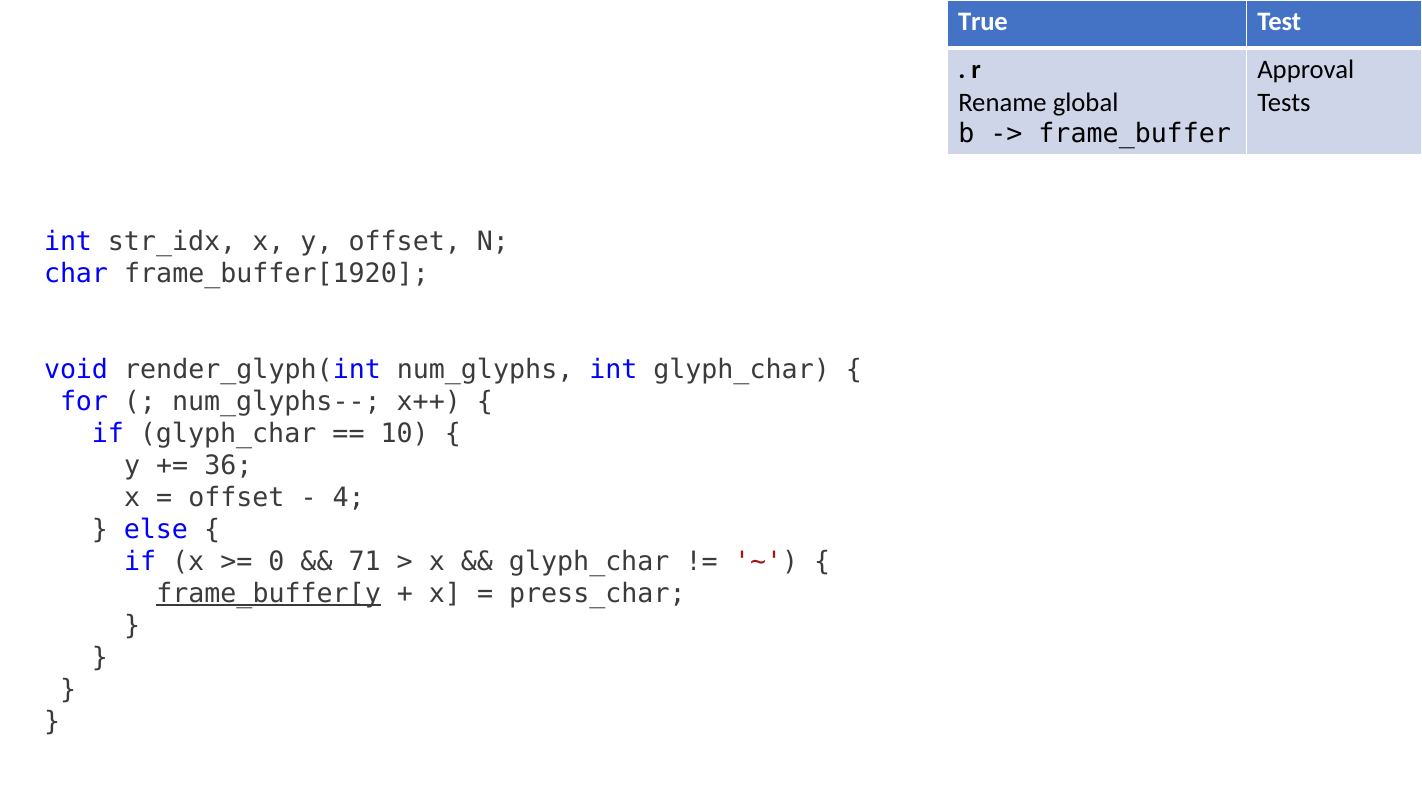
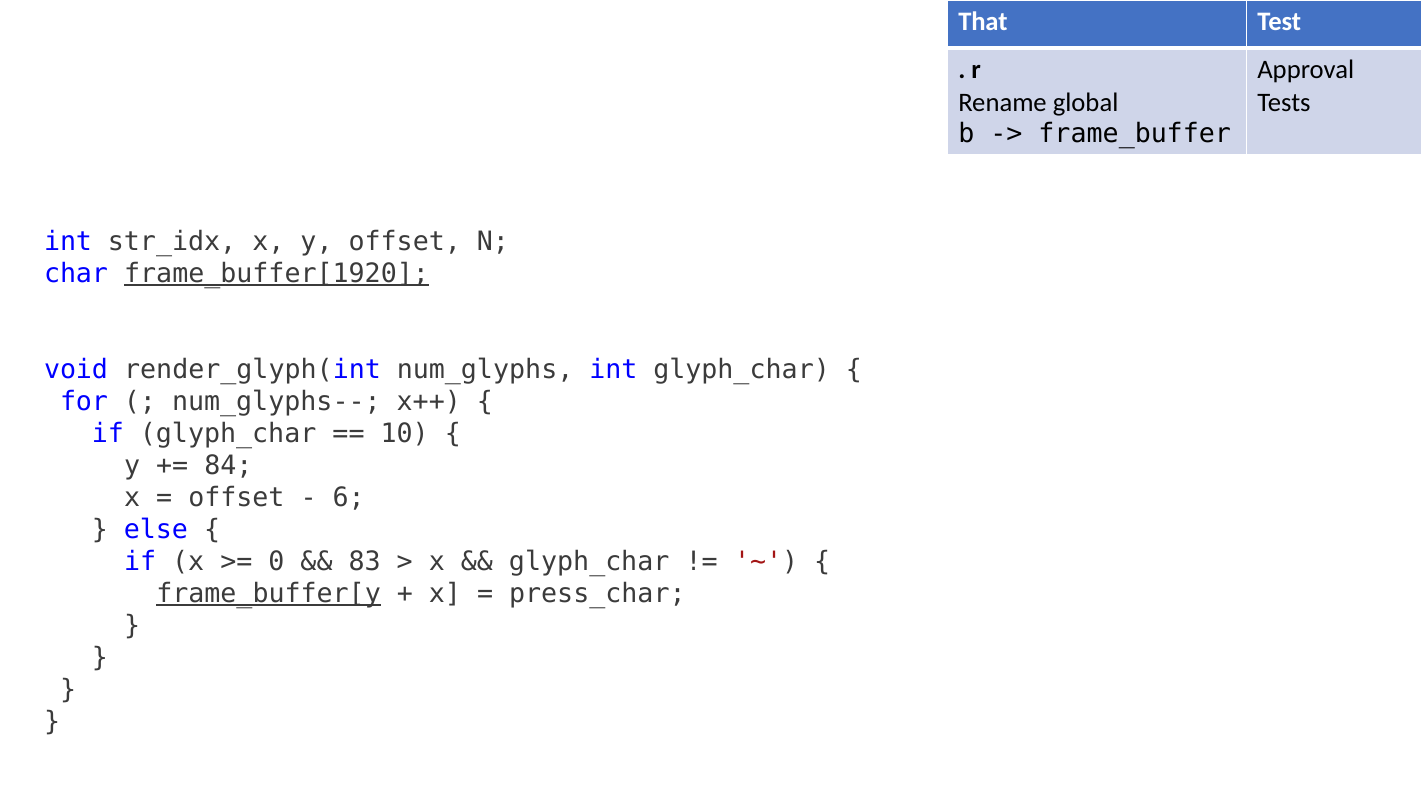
True: True -> That (983, 22)
frame_buffer[1920 underline: none -> present (277, 274)
36: 36 -> 84 (228, 466)
4: 4 -> 6 (349, 498)
71: 71 -> 83 (365, 562)
